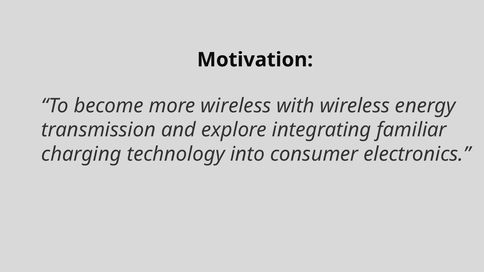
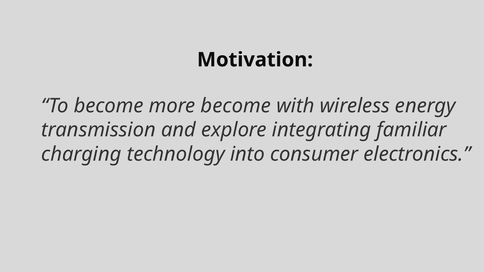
more wireless: wireless -> become (236, 106)
